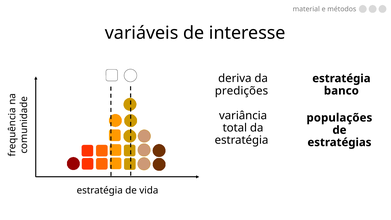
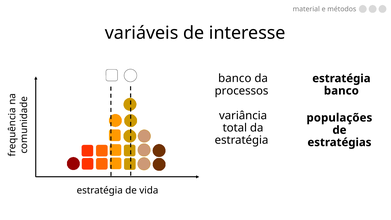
deriva: deriva -> banco (235, 78)
predições: predições -> processos (242, 91)
